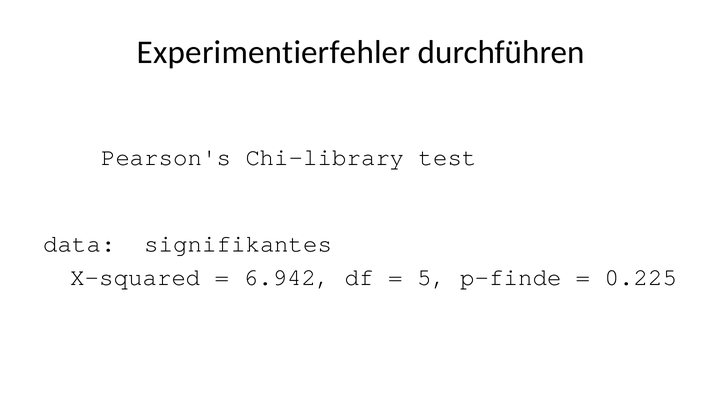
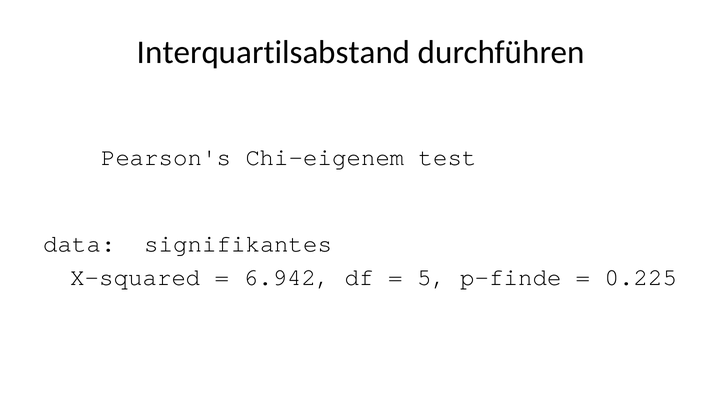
Experimentierfehler: Experimentierfehler -> Interquartilsabstand (274, 52)
Chi-library: Chi-library -> Chi-eigenem (325, 158)
